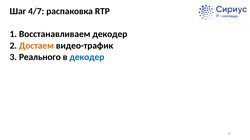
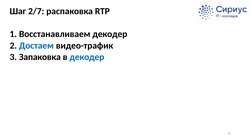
4/7: 4/7 -> 2/7 (36, 11)
Достаем colour: orange -> blue (36, 46)
Реального: Реального -> Запаковка (40, 57)
